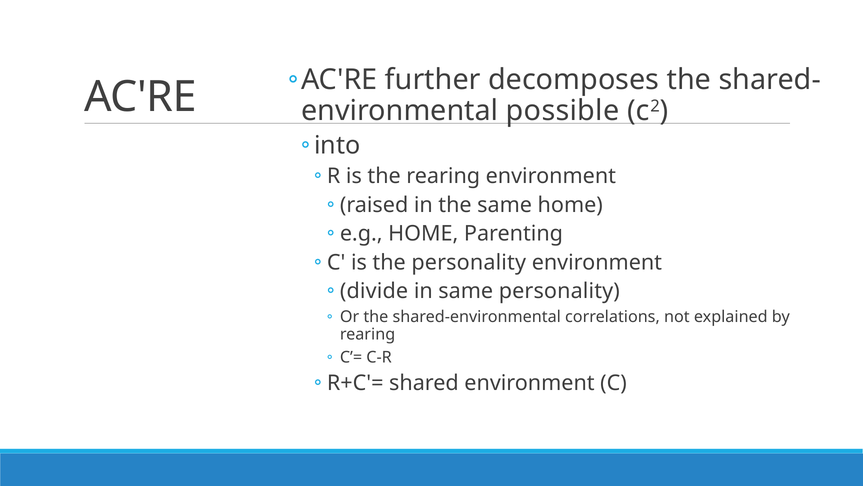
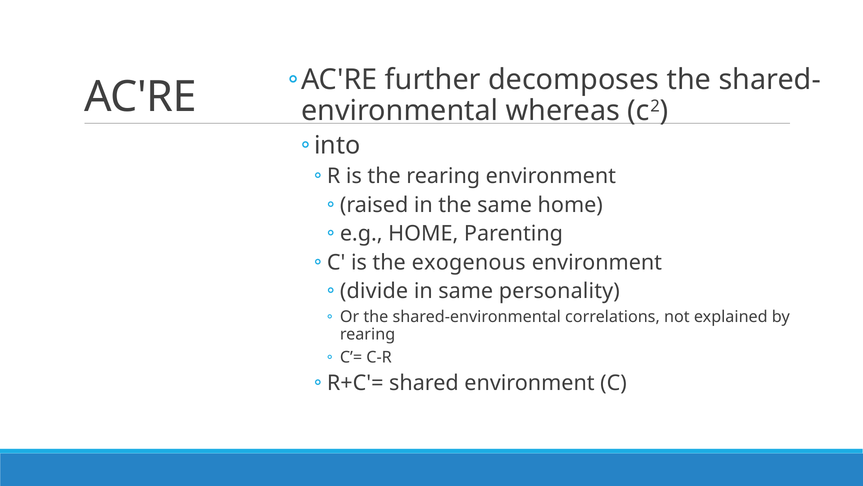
possible: possible -> whereas (563, 111)
the personality: personality -> exogenous (469, 262)
